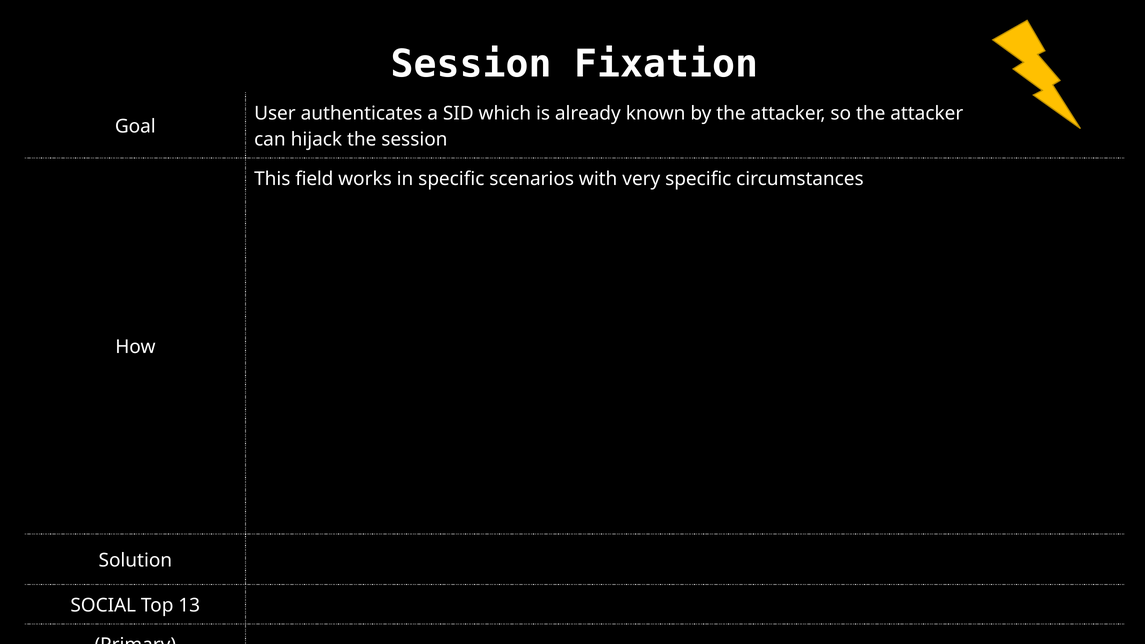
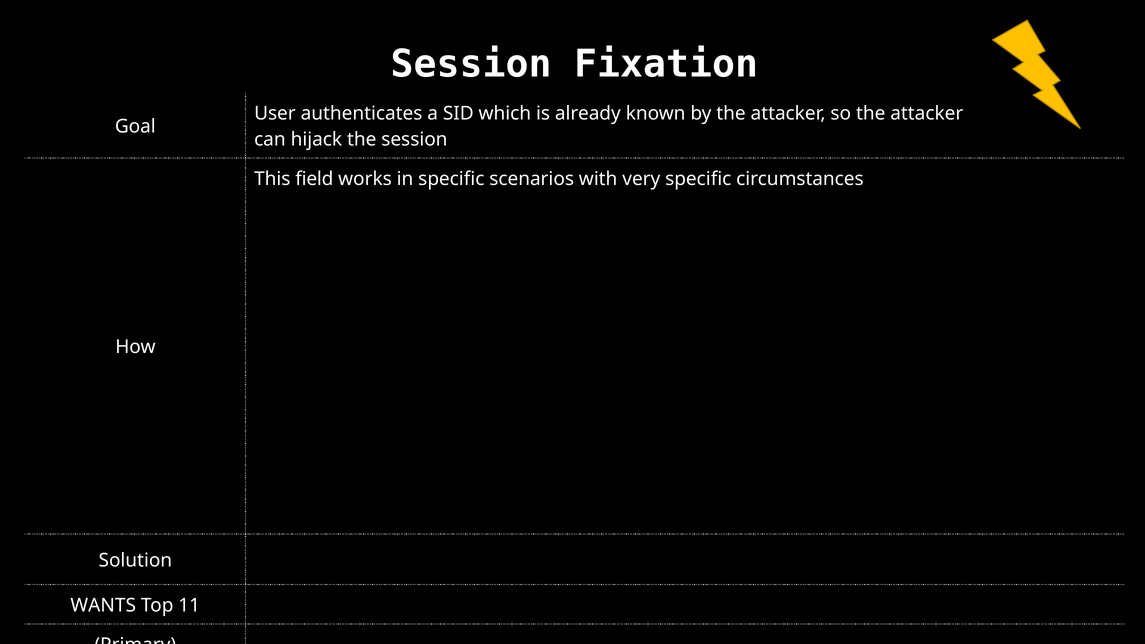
SOCIAL: SOCIAL -> WANTS (103, 606)
13: 13 -> 11 (189, 606)
